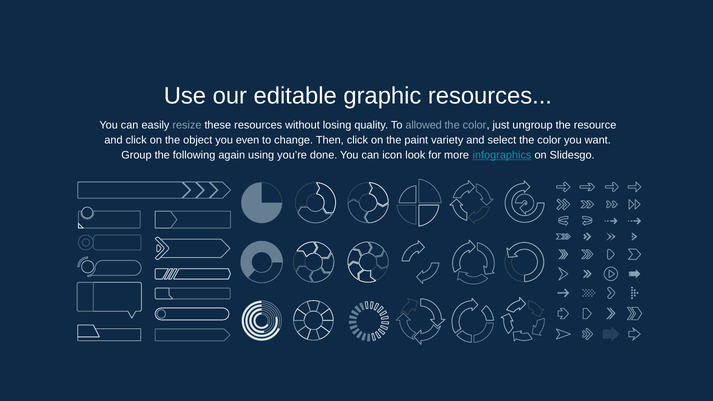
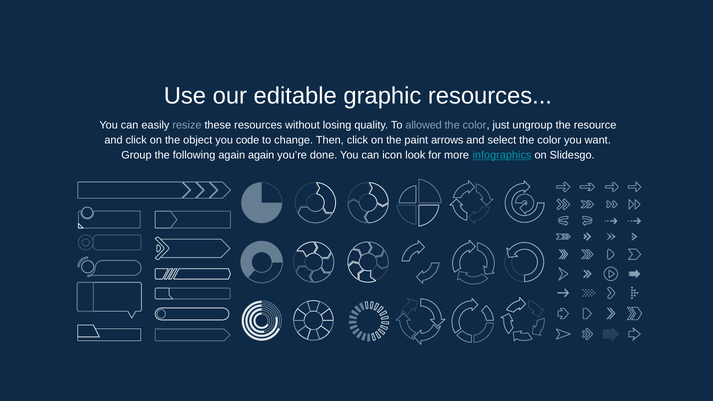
even: even -> code (248, 140)
variety: variety -> arrows (447, 140)
again using: using -> again (261, 155)
